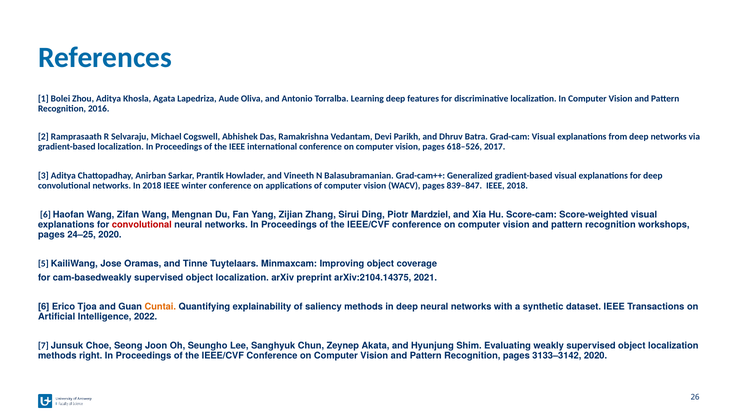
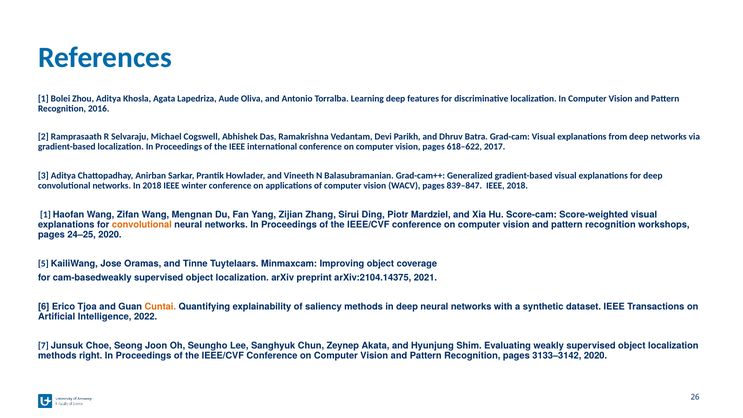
618–526: 618–526 -> 618–622 (464, 147)
6: 6 -> 1 (45, 215)
convolutional colour: red -> orange (142, 225)
